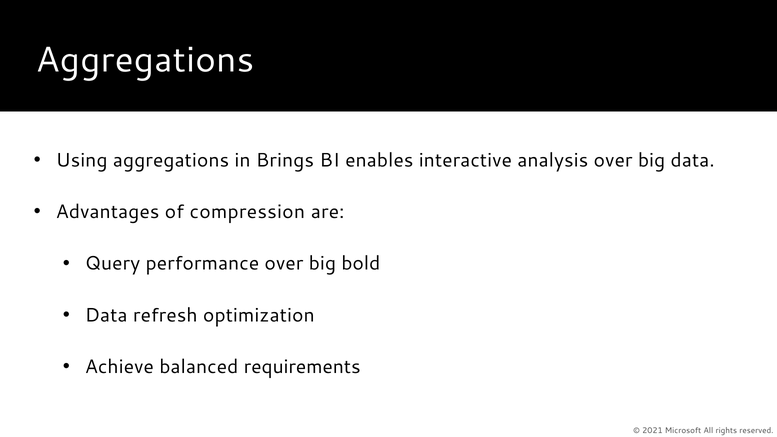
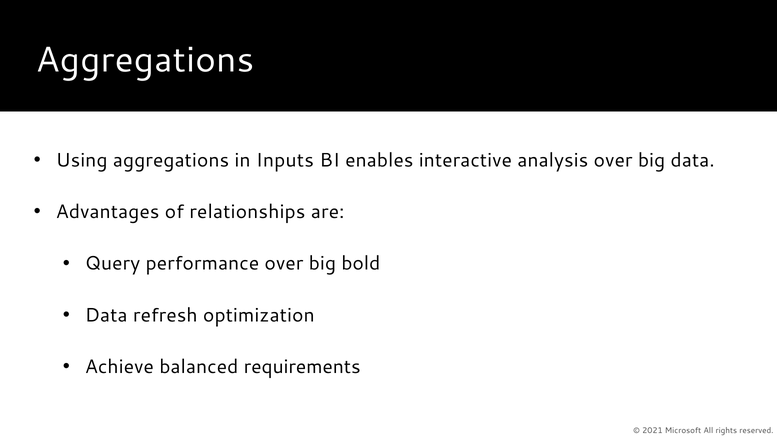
Brings: Brings -> Inputs (285, 160)
compression: compression -> relationships (247, 212)
